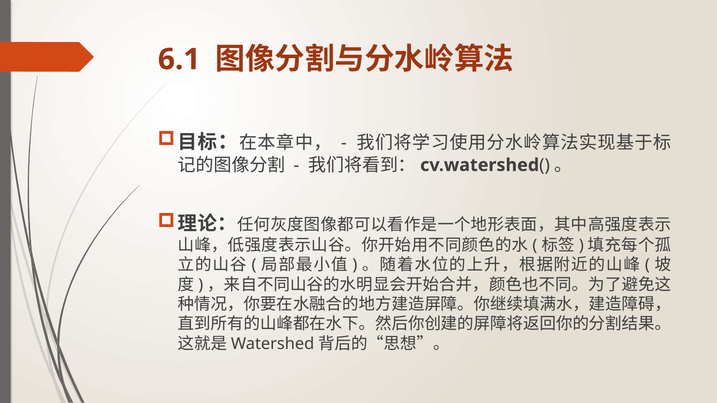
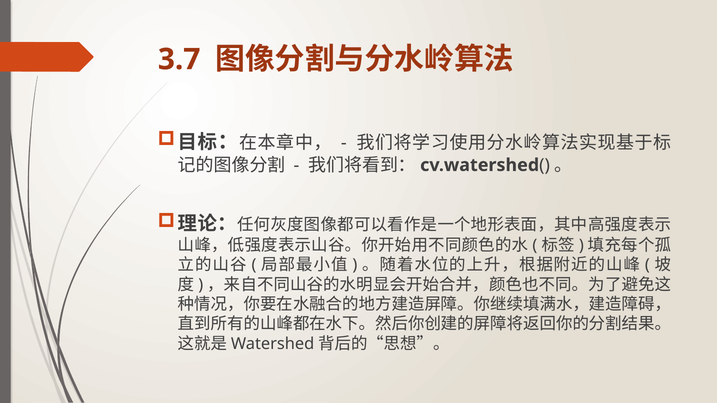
6.1: 6.1 -> 3.7 (179, 59)
